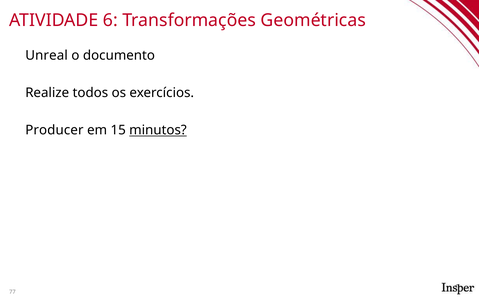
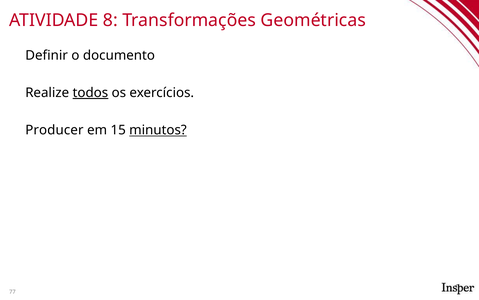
6: 6 -> 8 (110, 20)
Unreal: Unreal -> Definir (47, 55)
todos underline: none -> present (90, 93)
